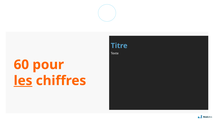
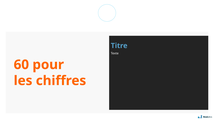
les underline: present -> none (23, 81)
